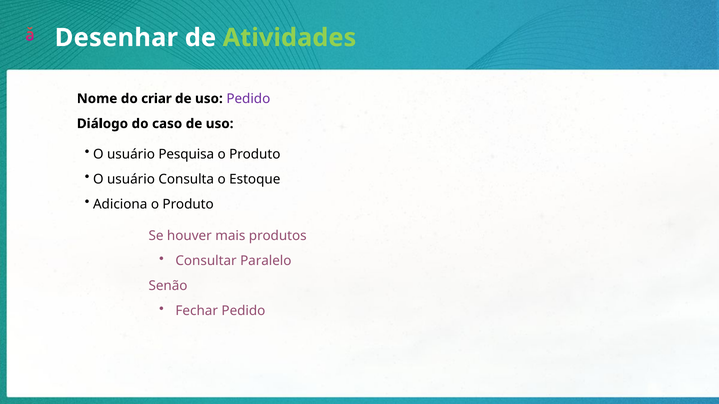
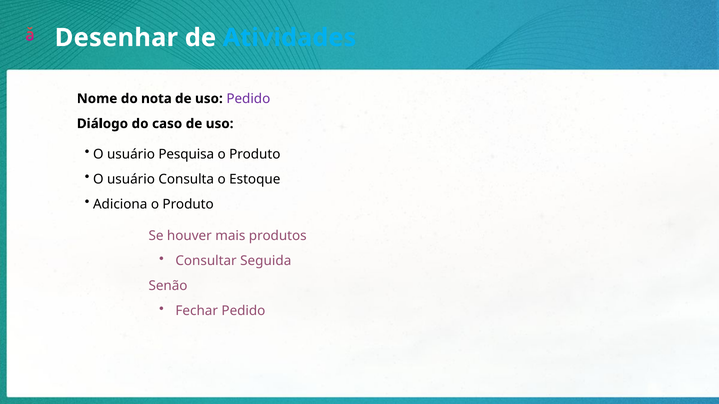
Atividades colour: light green -> light blue (289, 38)
criar: criar -> nota (156, 99)
Paralelo: Paralelo -> Seguida (266, 261)
